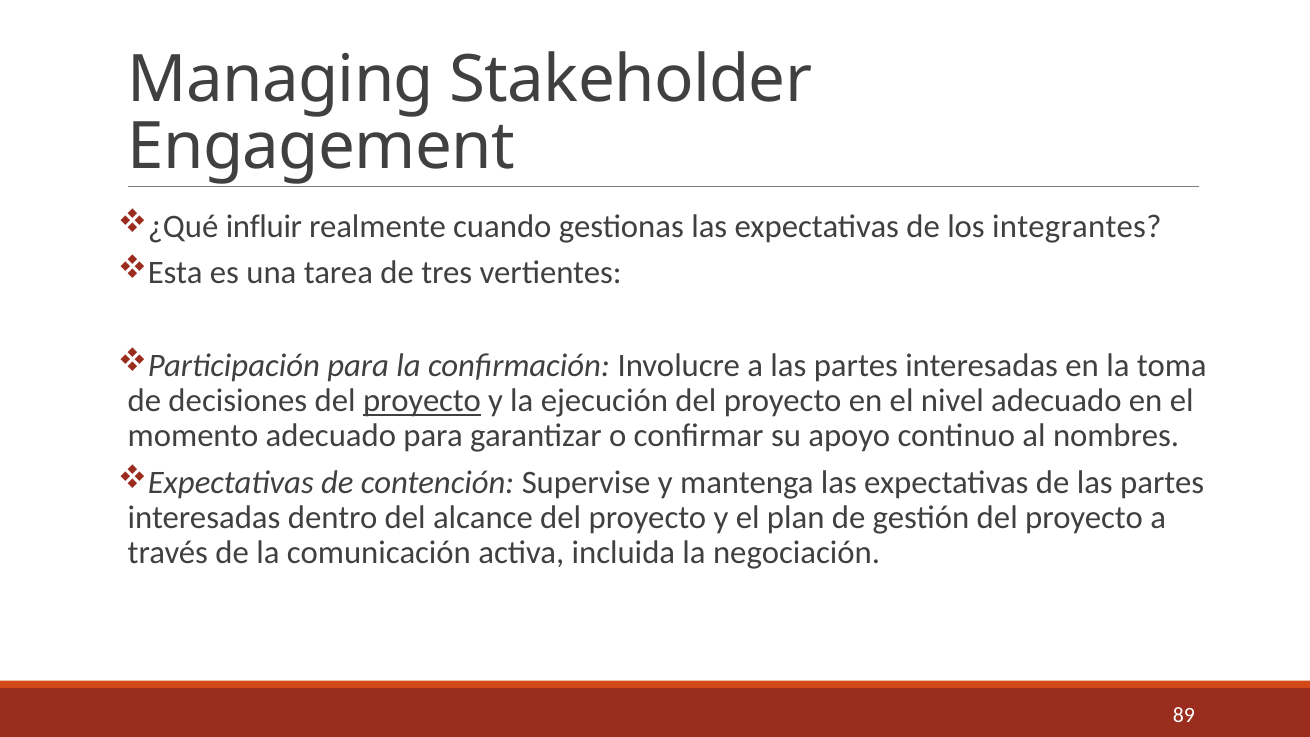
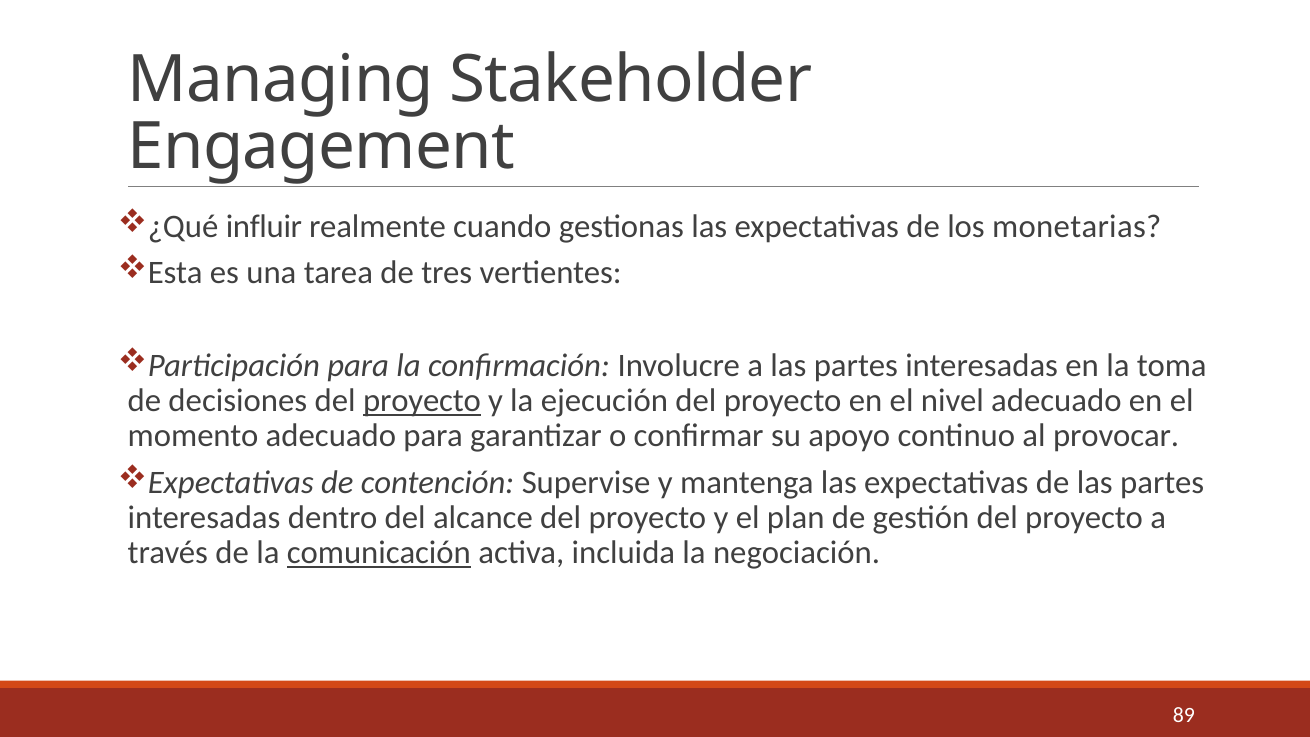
integrantes: integrantes -> monetarias (1077, 226)
nombres: nombres -> provocar (1116, 436)
comunicación underline: none -> present (379, 553)
